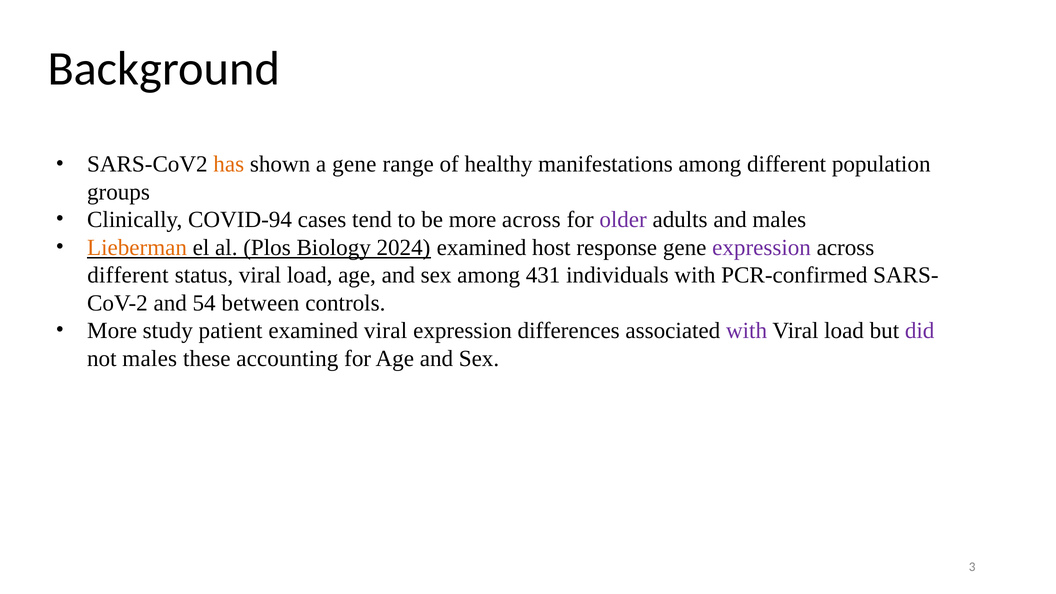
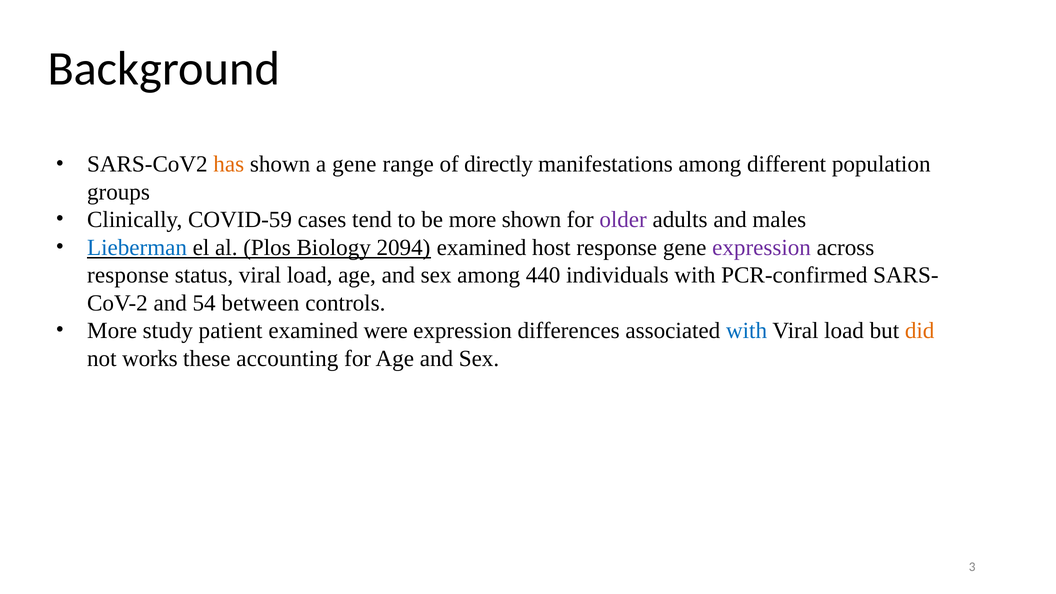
healthy: healthy -> directly (499, 164)
COVID-94: COVID-94 -> COVID-59 (240, 220)
more across: across -> shown (532, 220)
Lieberman colour: orange -> blue (137, 248)
2024: 2024 -> 2094 (403, 248)
different: different -> response (128, 275)
431: 431 -> 440 (543, 275)
examined viral: viral -> were (386, 331)
with colour: purple -> blue (747, 331)
did colour: purple -> orange (920, 331)
not males: males -> works (150, 358)
